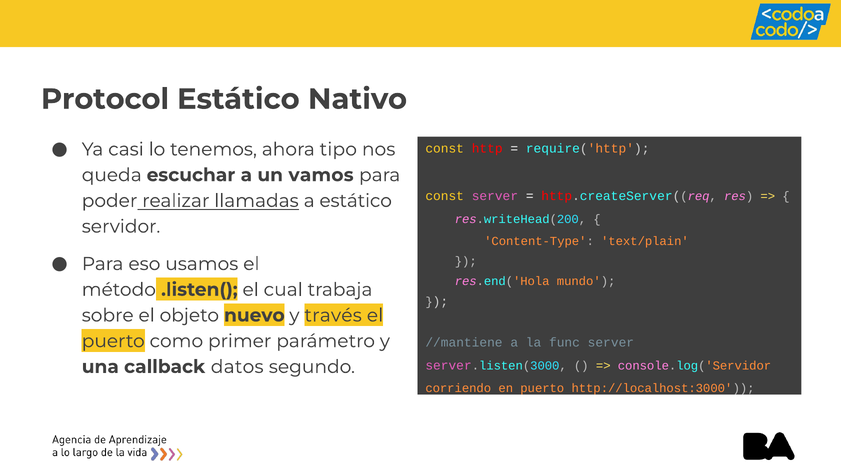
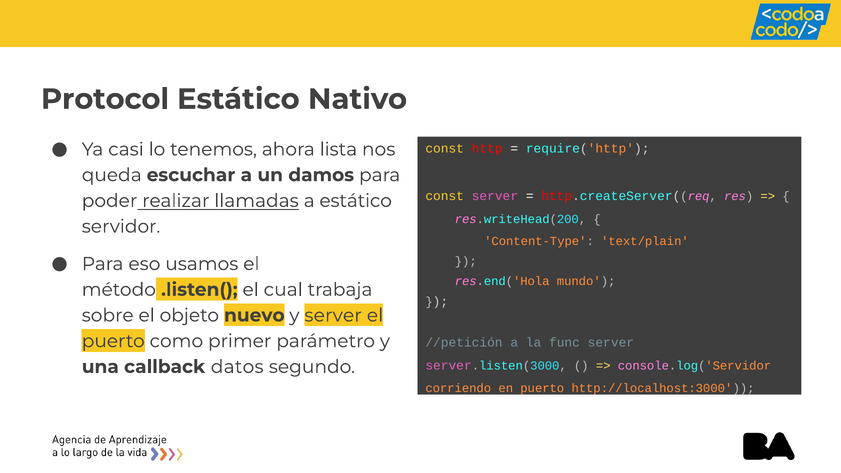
tipo: tipo -> lista (338, 149)
vamos: vamos -> damos (321, 175)
y través: través -> server (333, 315)
//mantiene: //mantiene -> //petición (464, 343)
